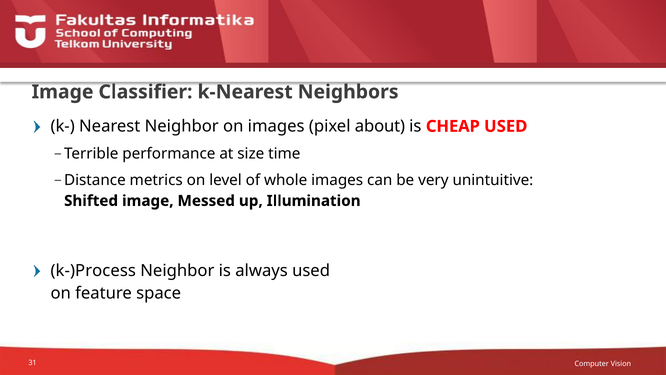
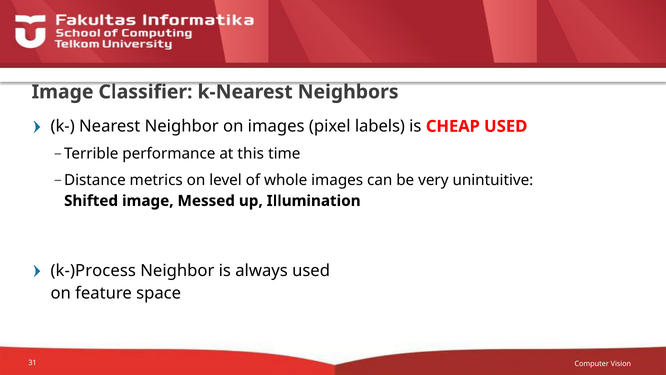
about: about -> labels (380, 126)
size: size -> this (251, 153)
